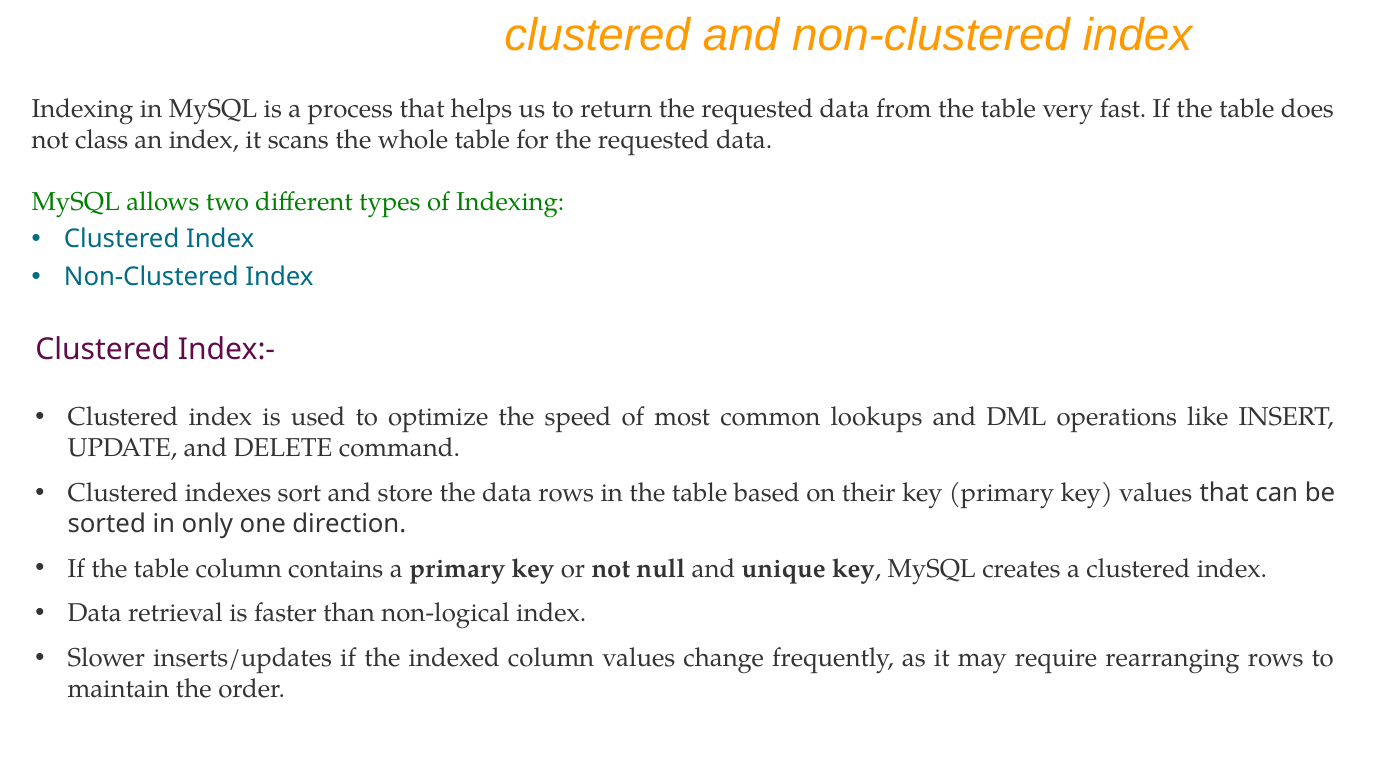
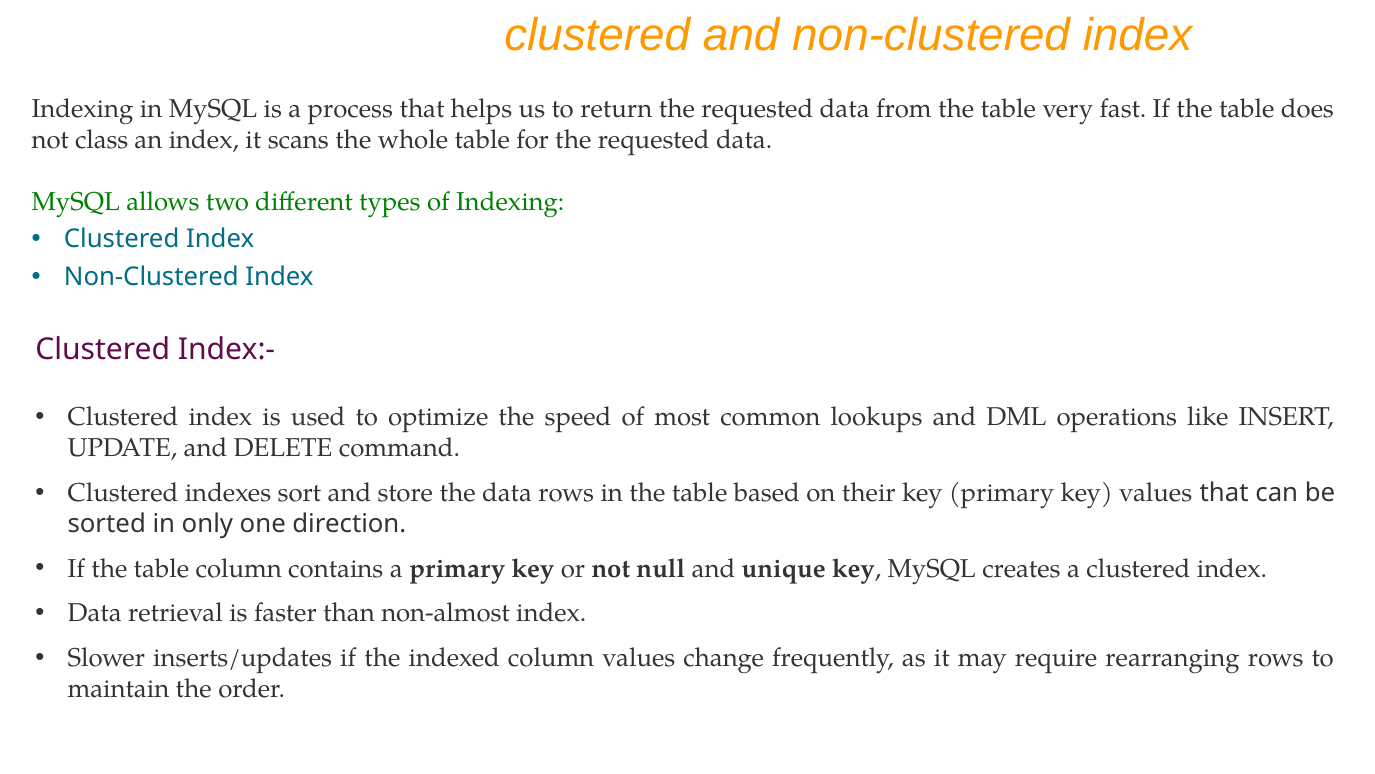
non-logical: non-logical -> non-almost (446, 613)
